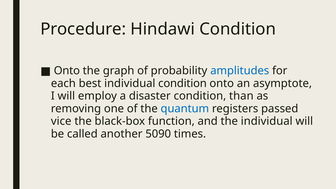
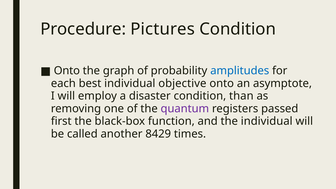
Hindawi: Hindawi -> Pictures (163, 29)
individual condition: condition -> objective (182, 83)
quantum colour: blue -> purple (185, 109)
vice: vice -> first (61, 121)
5090: 5090 -> 8429 (158, 134)
